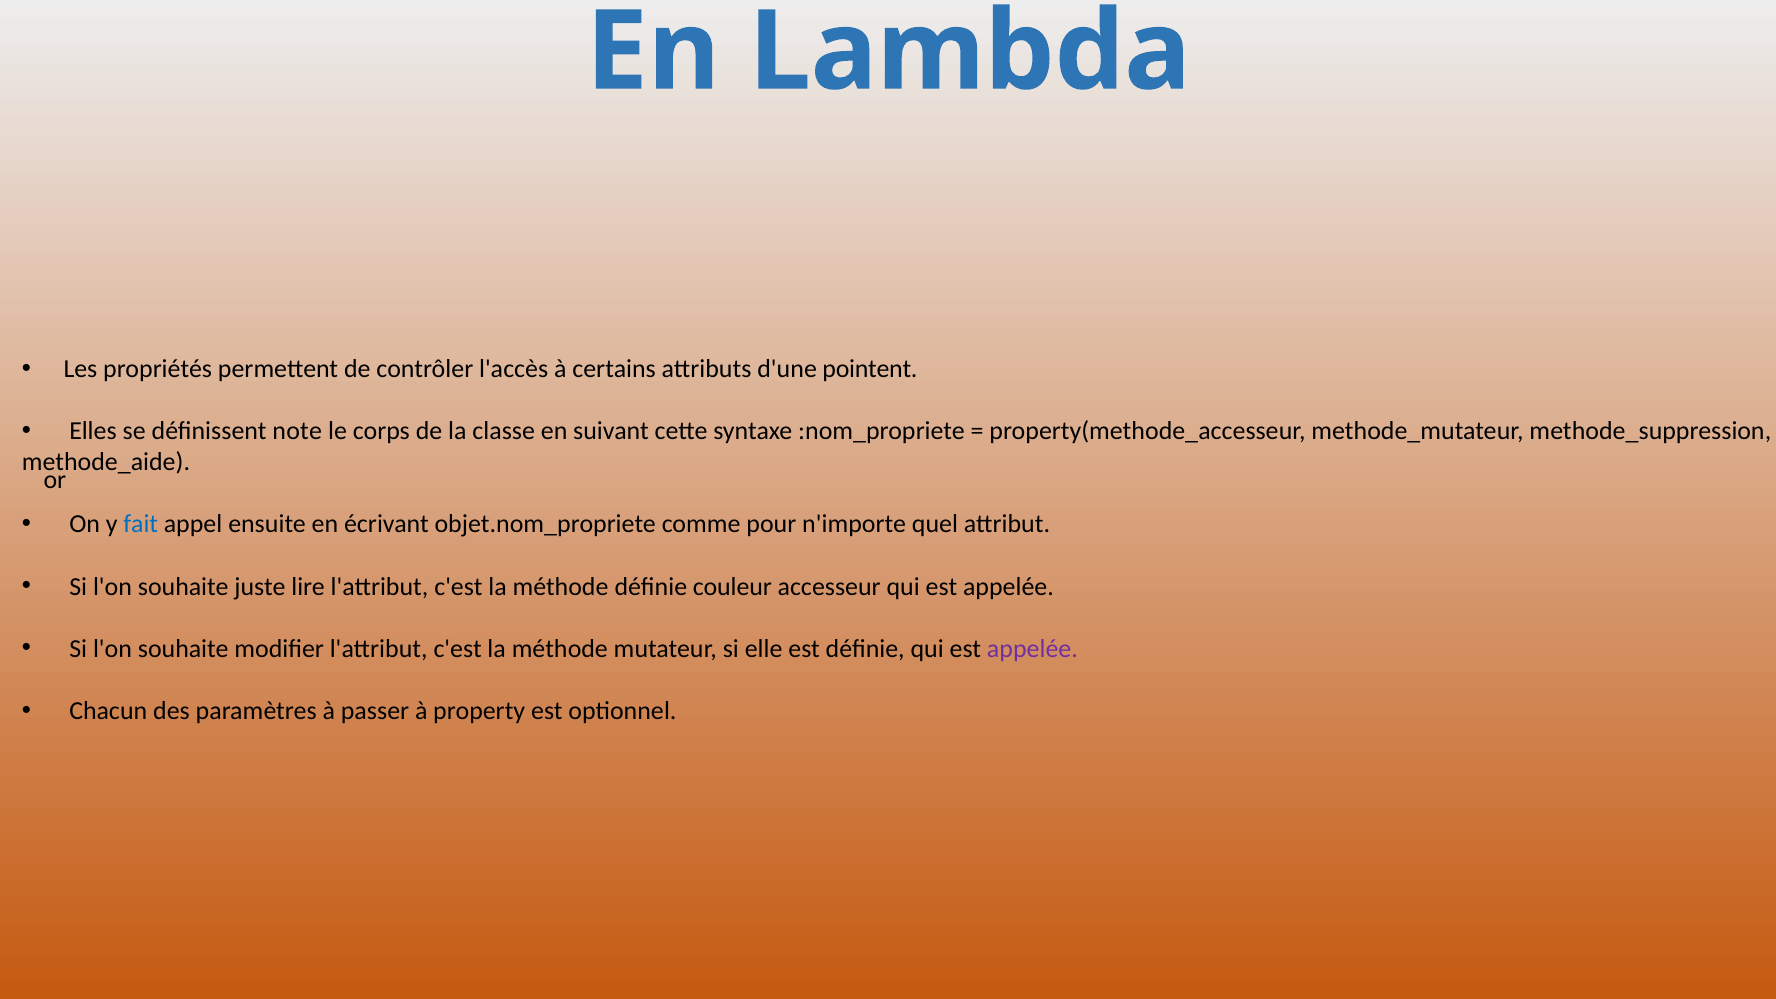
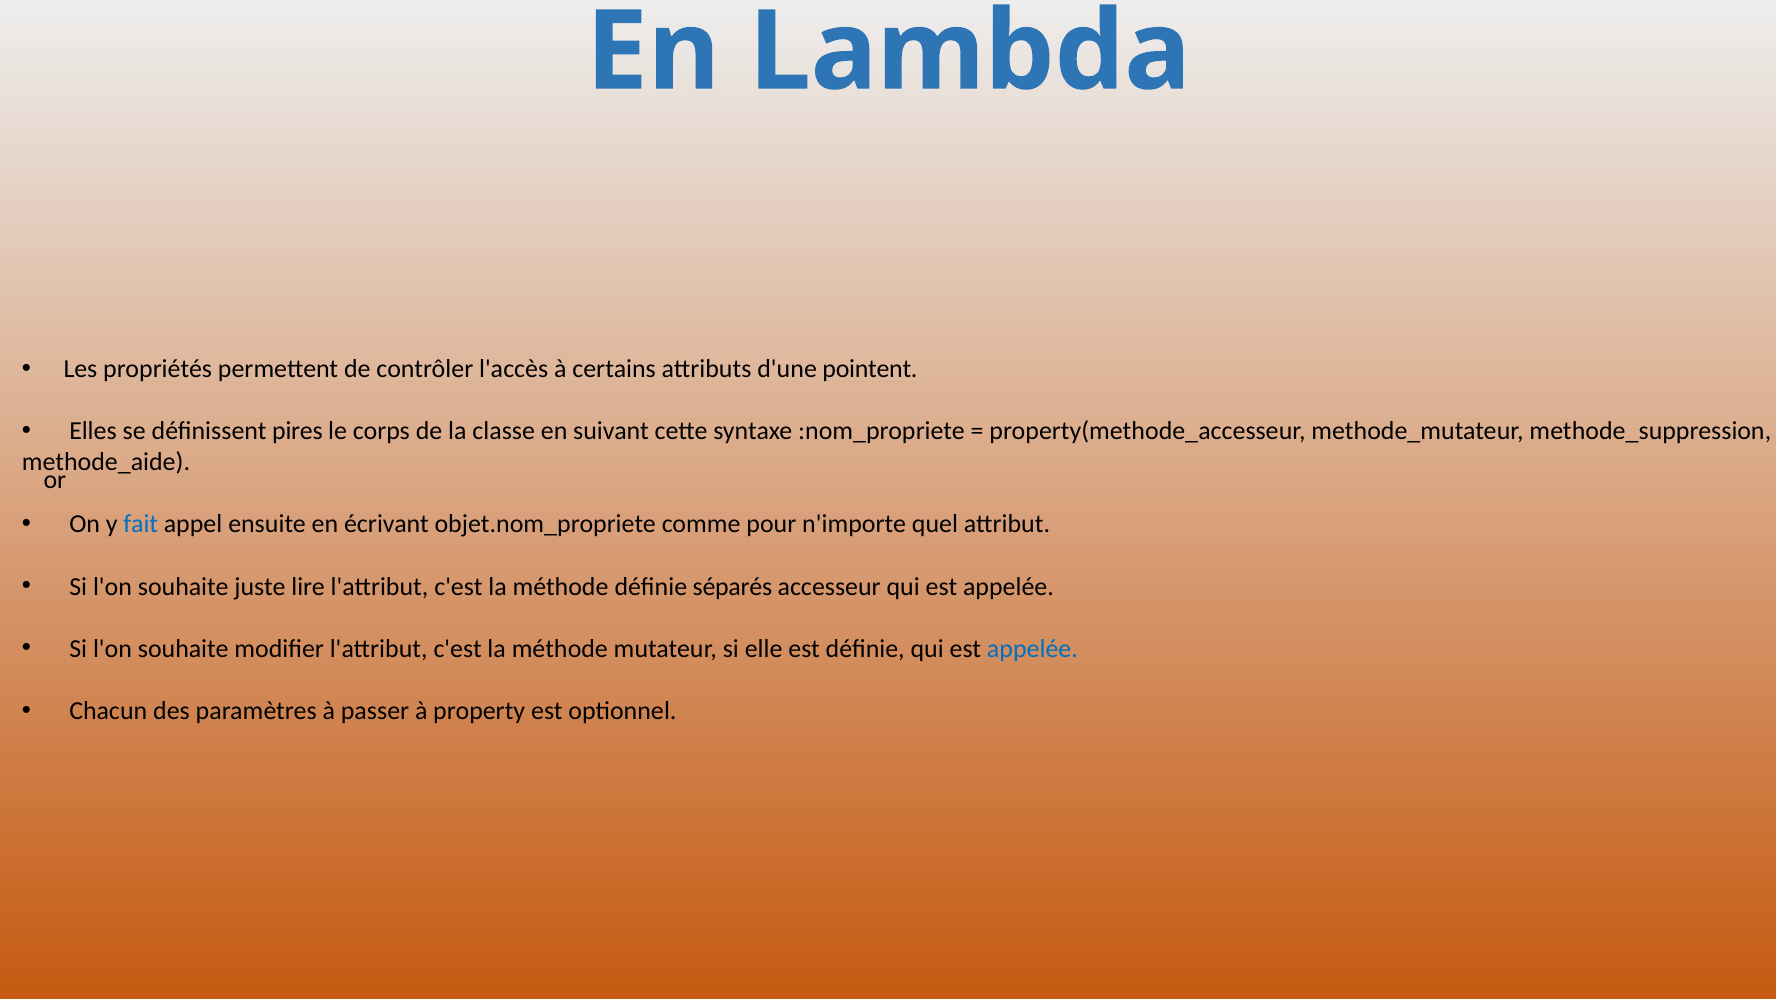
note: note -> pires (297, 431)
couleur: couleur -> séparés (732, 586)
appelée colour: purple -> blue (1032, 649)
